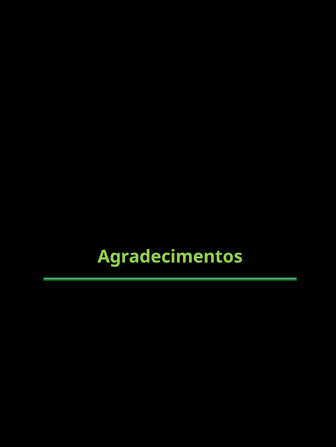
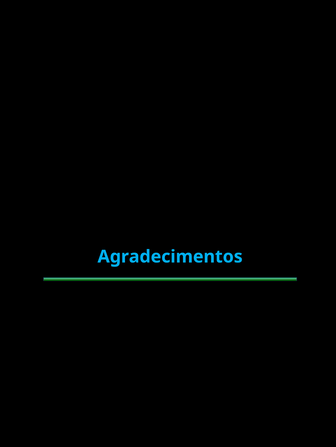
Agradecimentos colour: light green -> light blue (170, 257)
